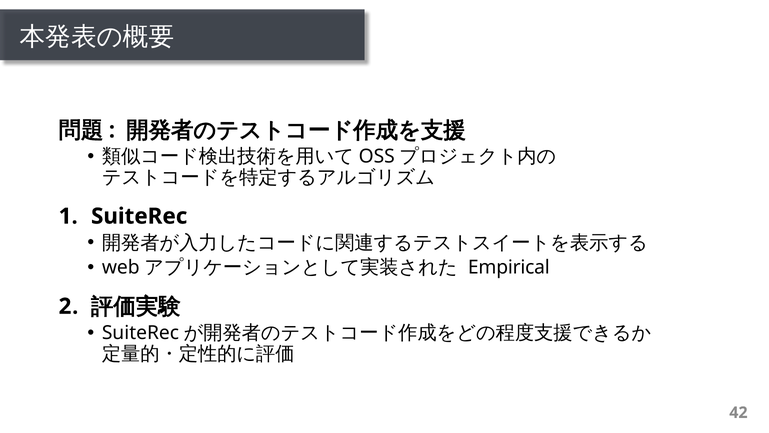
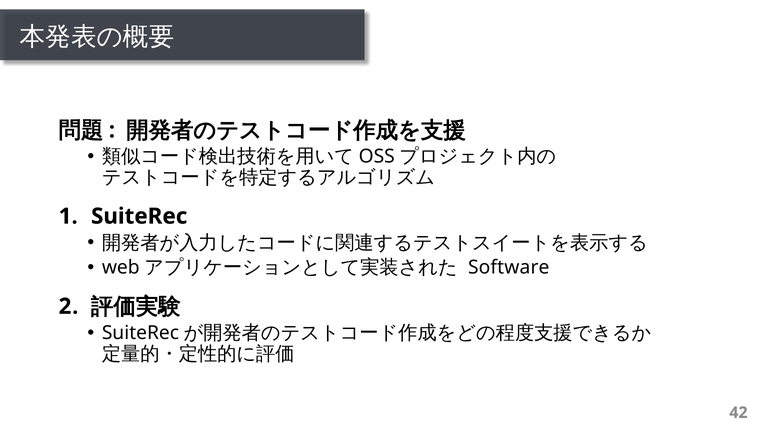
Empirical: Empirical -> Software (509, 267)
